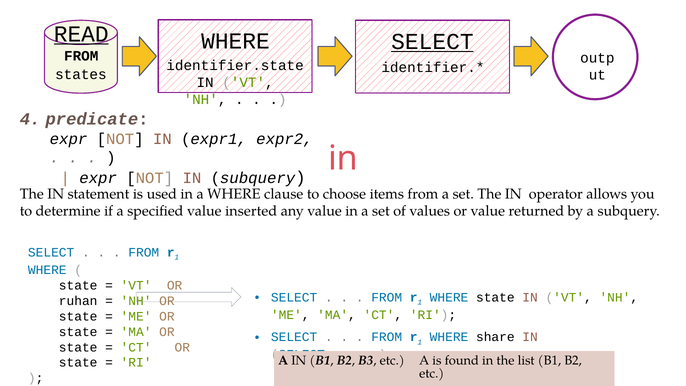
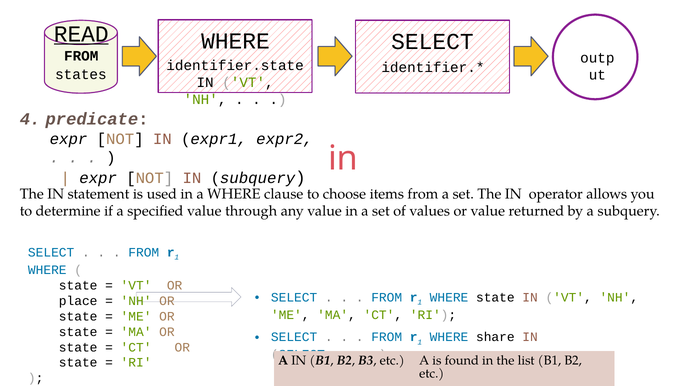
SELECT underline: present -> none (432, 42)
inserted: inserted -> through (251, 211)
ruhan: ruhan -> place (78, 301)
